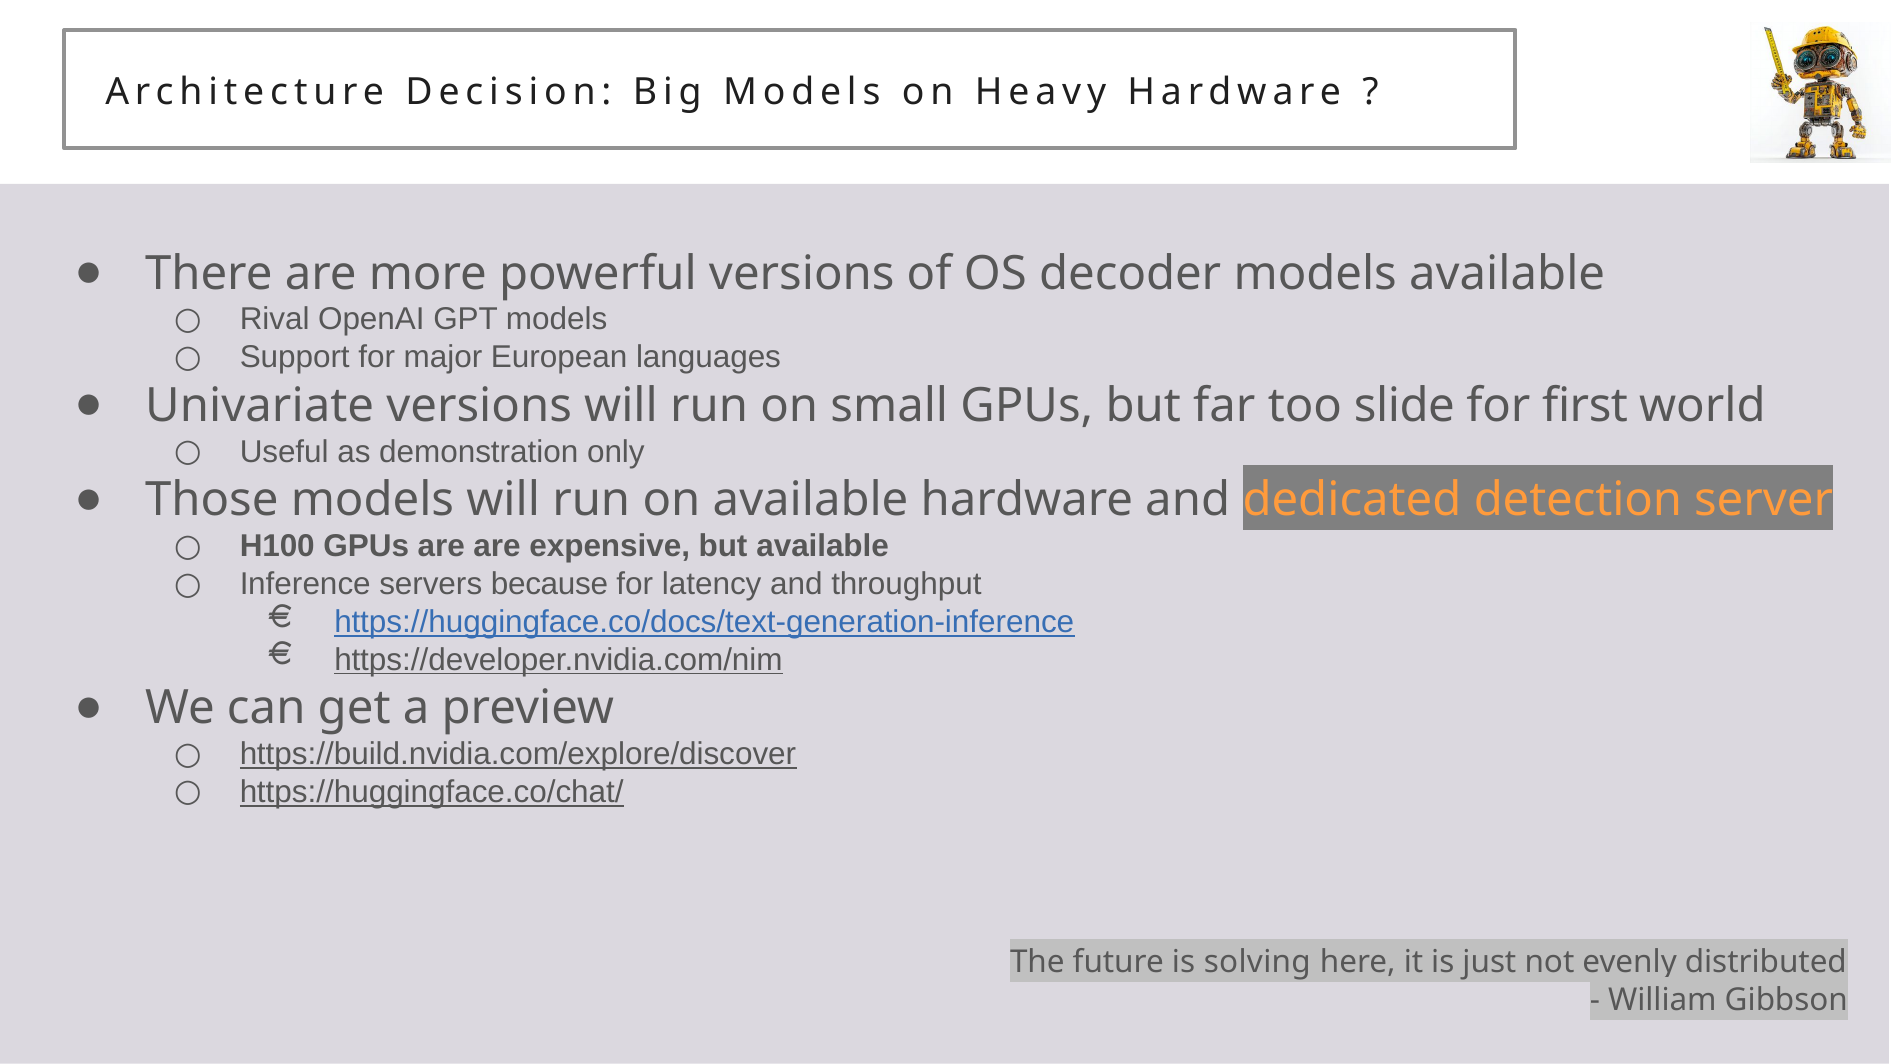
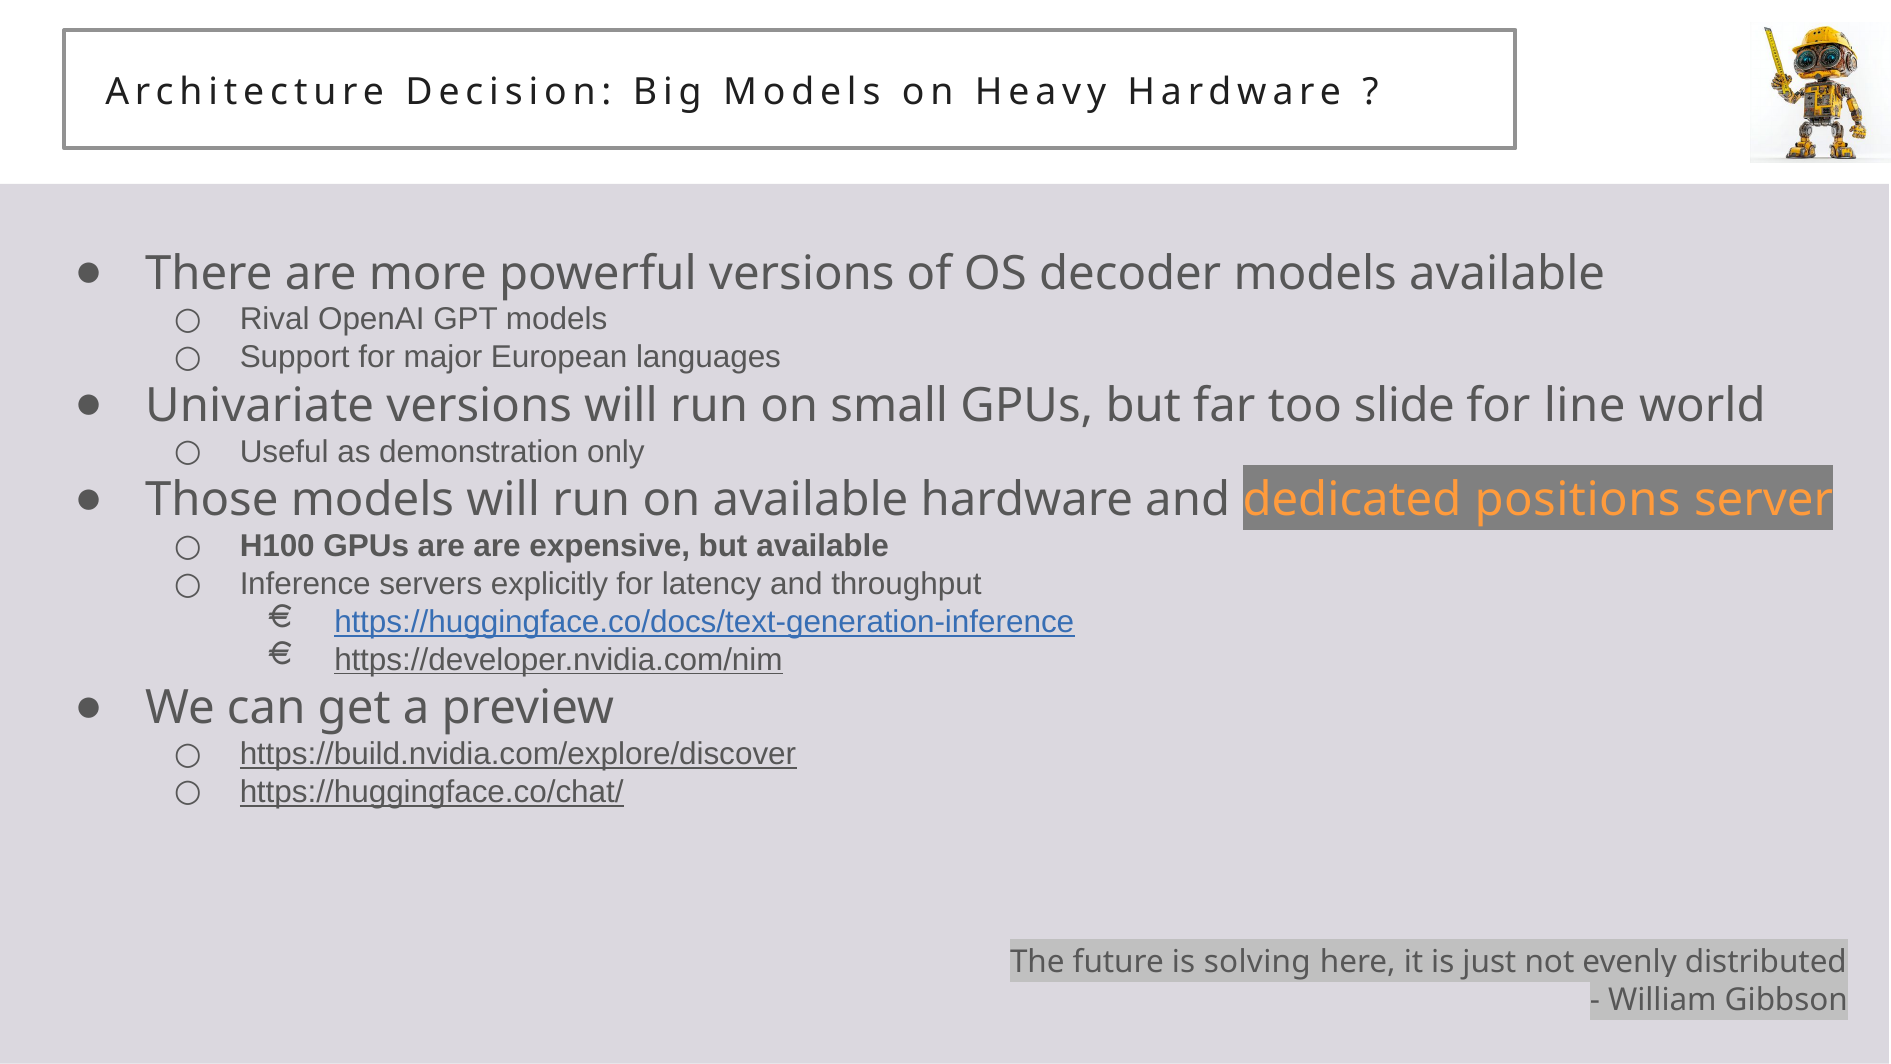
first: first -> line (1585, 406)
detection: detection -> positions (1578, 500)
because: because -> explicitly (549, 584)
